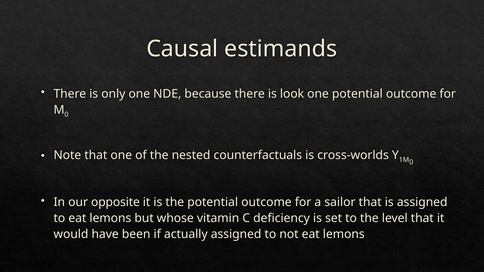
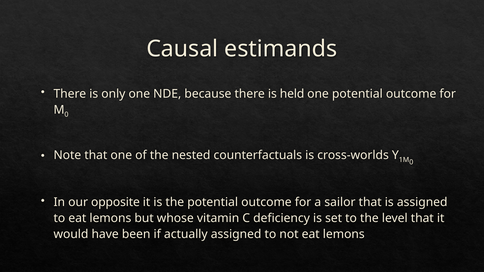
look: look -> held (292, 94)
